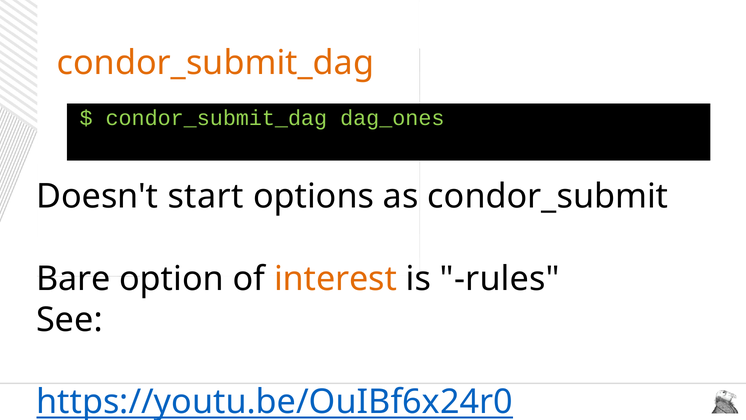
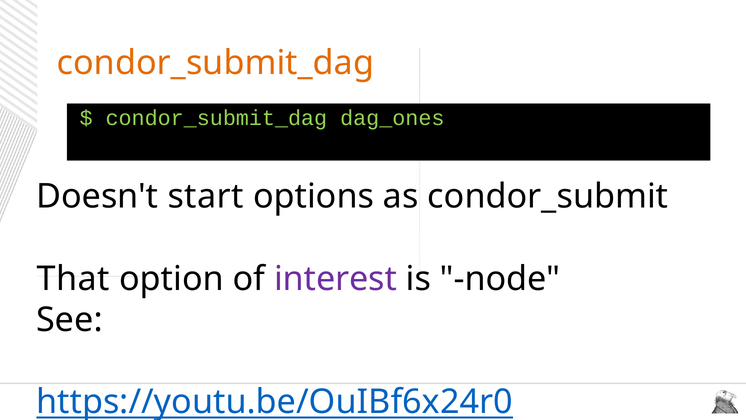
Bare: Bare -> That (73, 279)
interest colour: orange -> purple (336, 279)
rules: rules -> node (500, 279)
